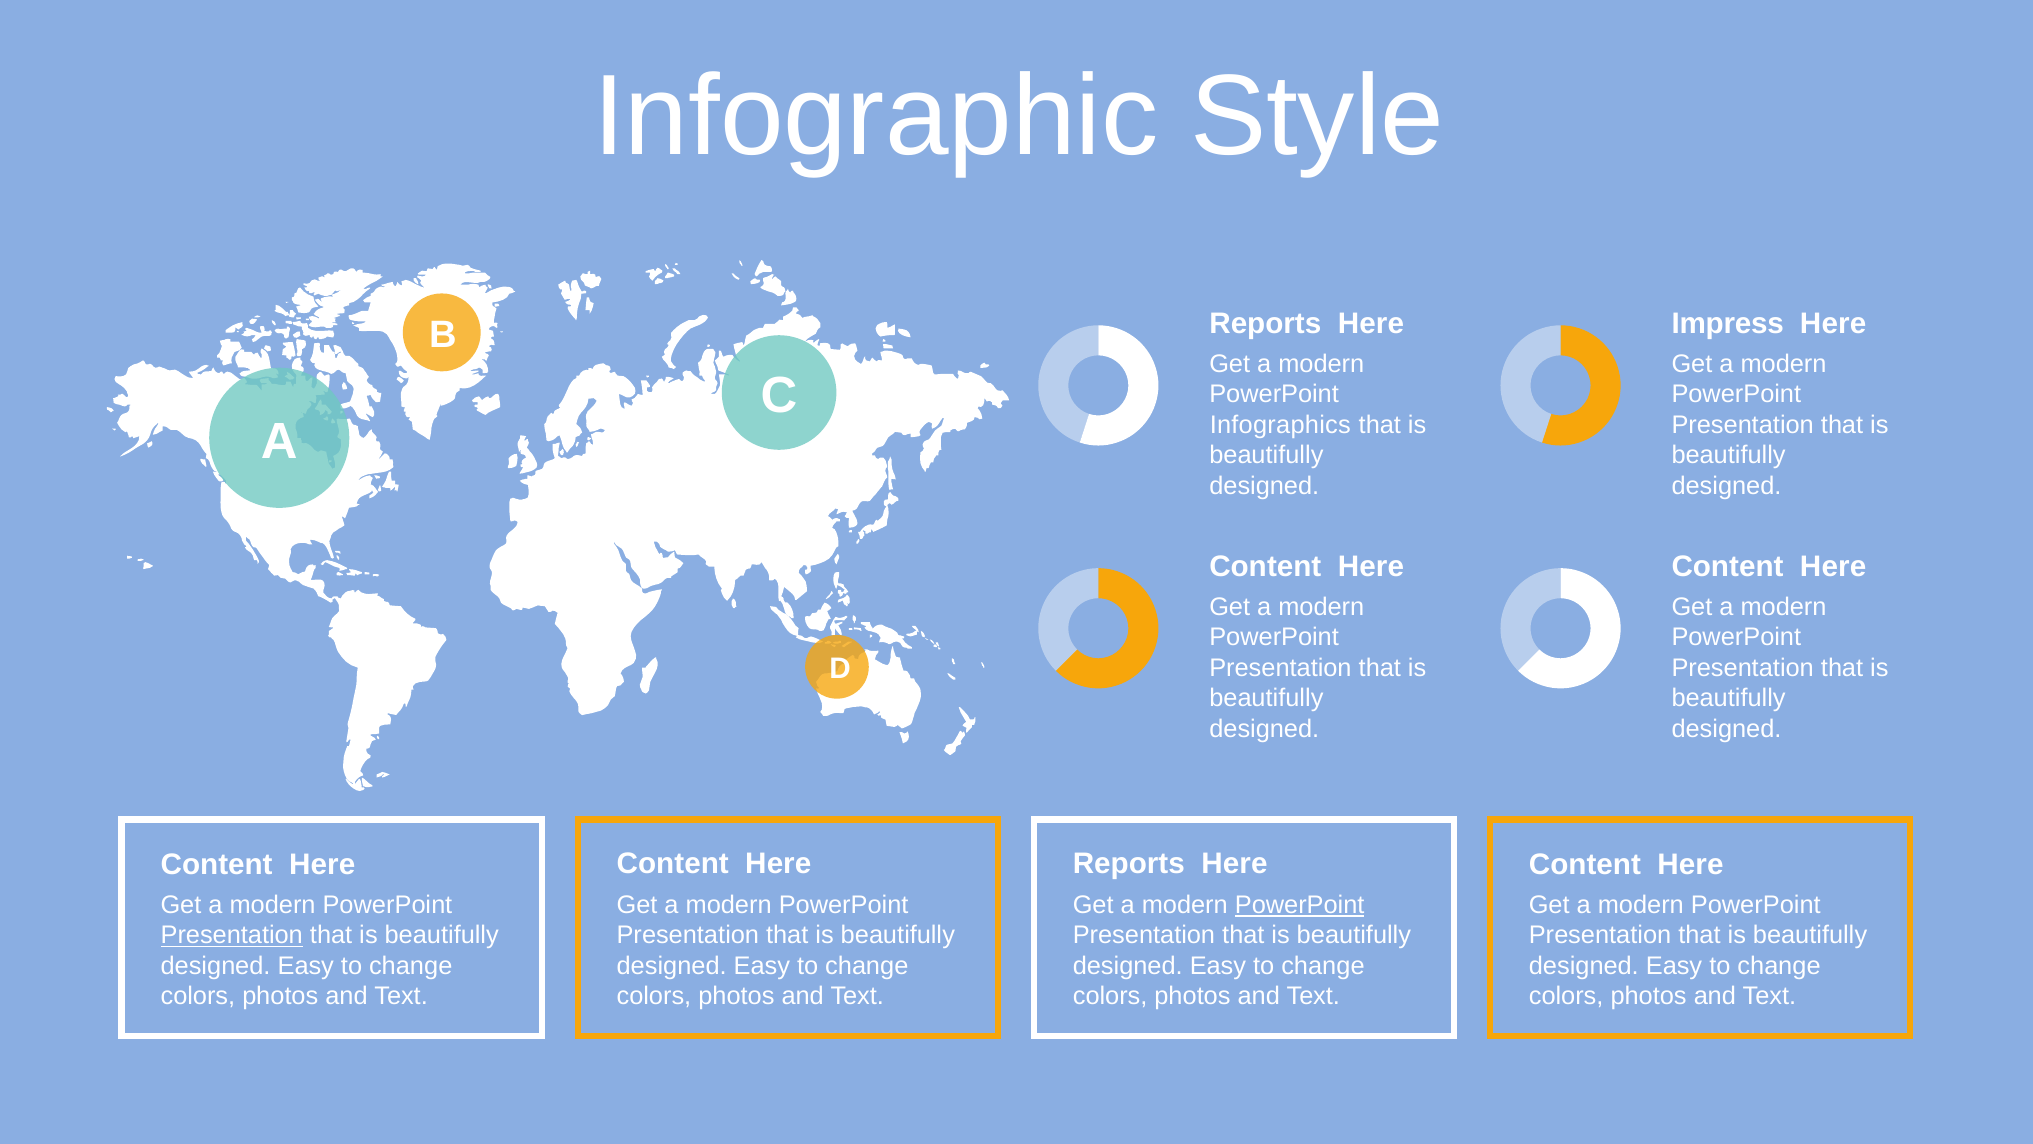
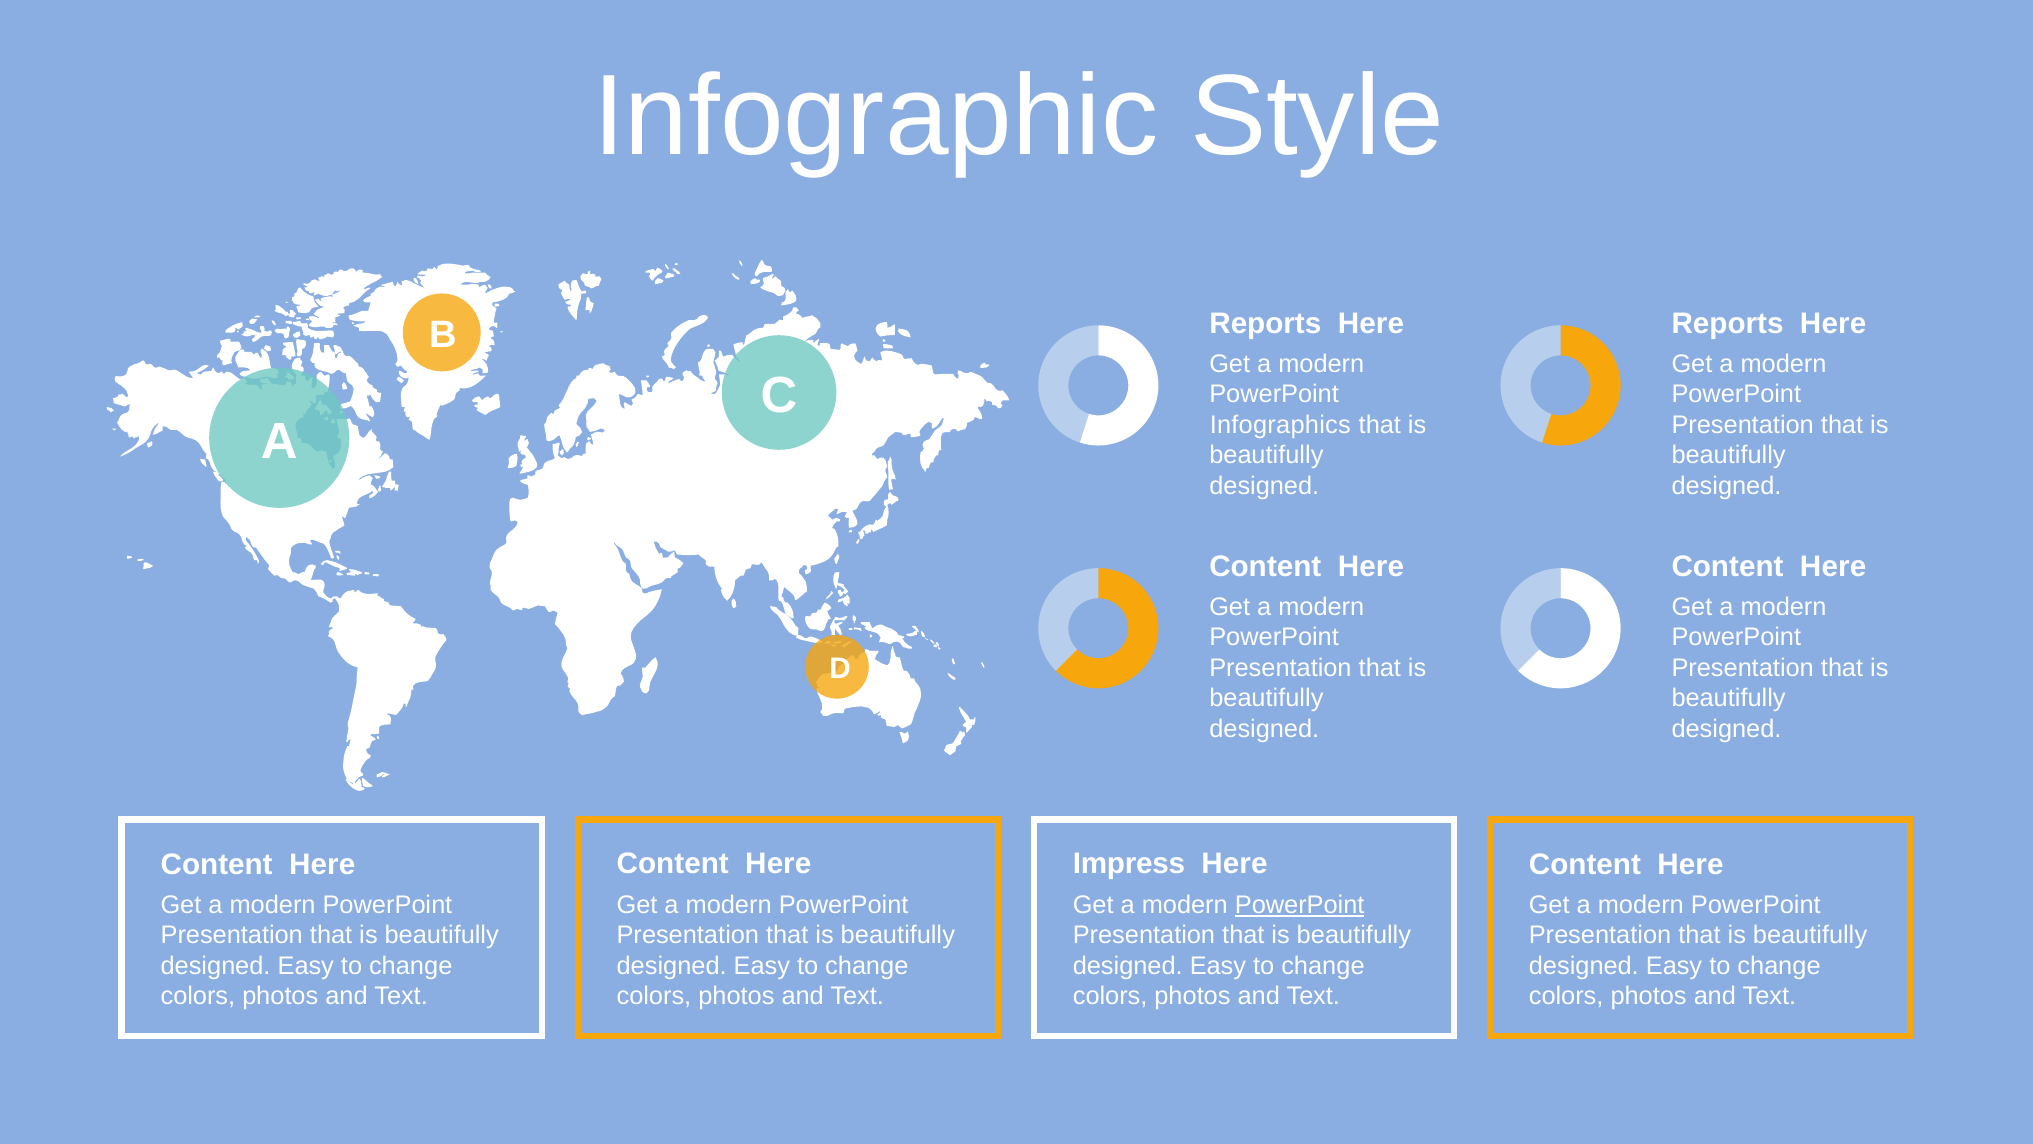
Impress: Impress -> Reports (1728, 323)
Reports: Reports -> Impress (1129, 864)
Presentation underline: present -> none (232, 935)
